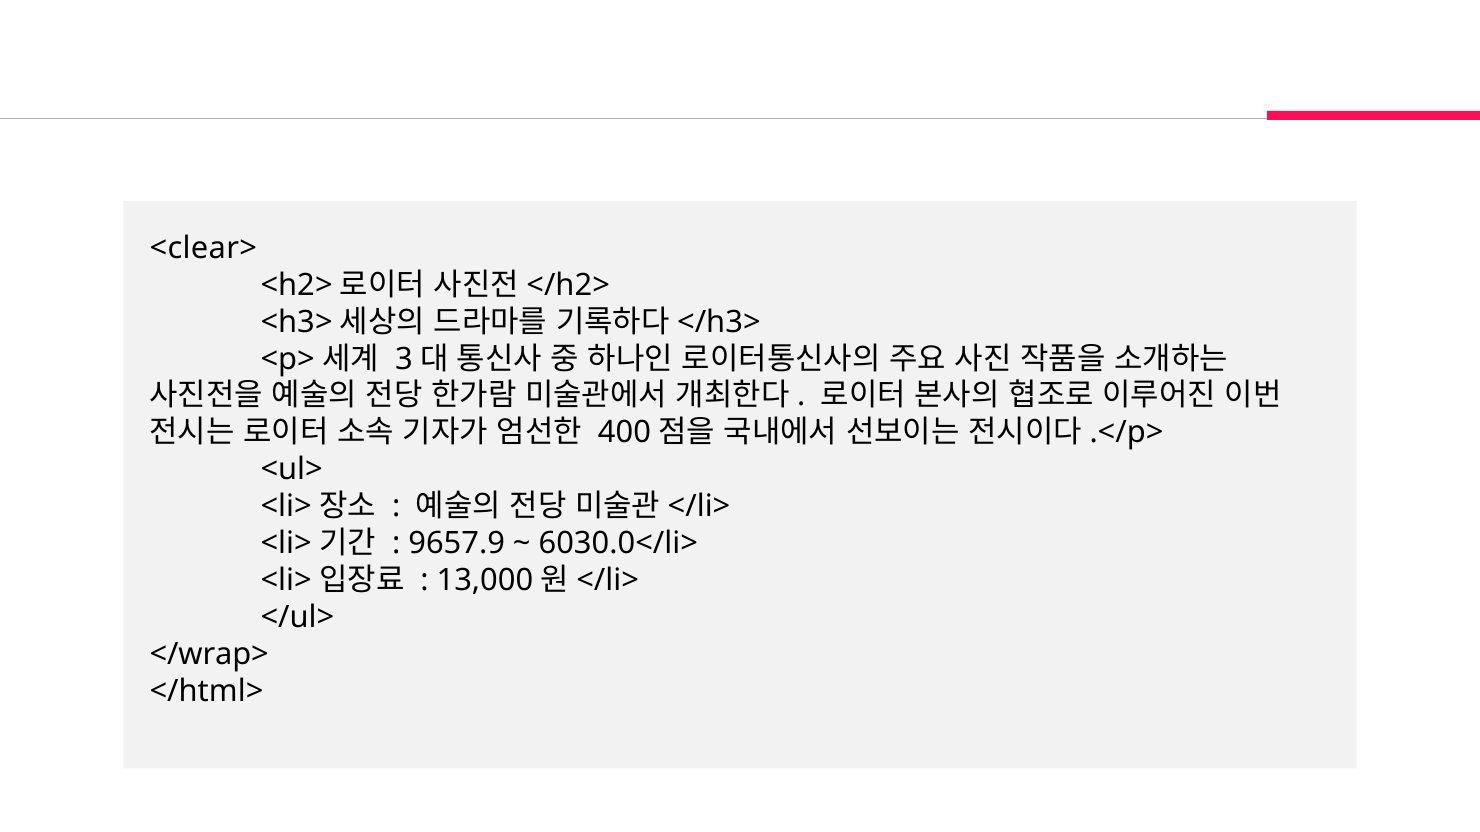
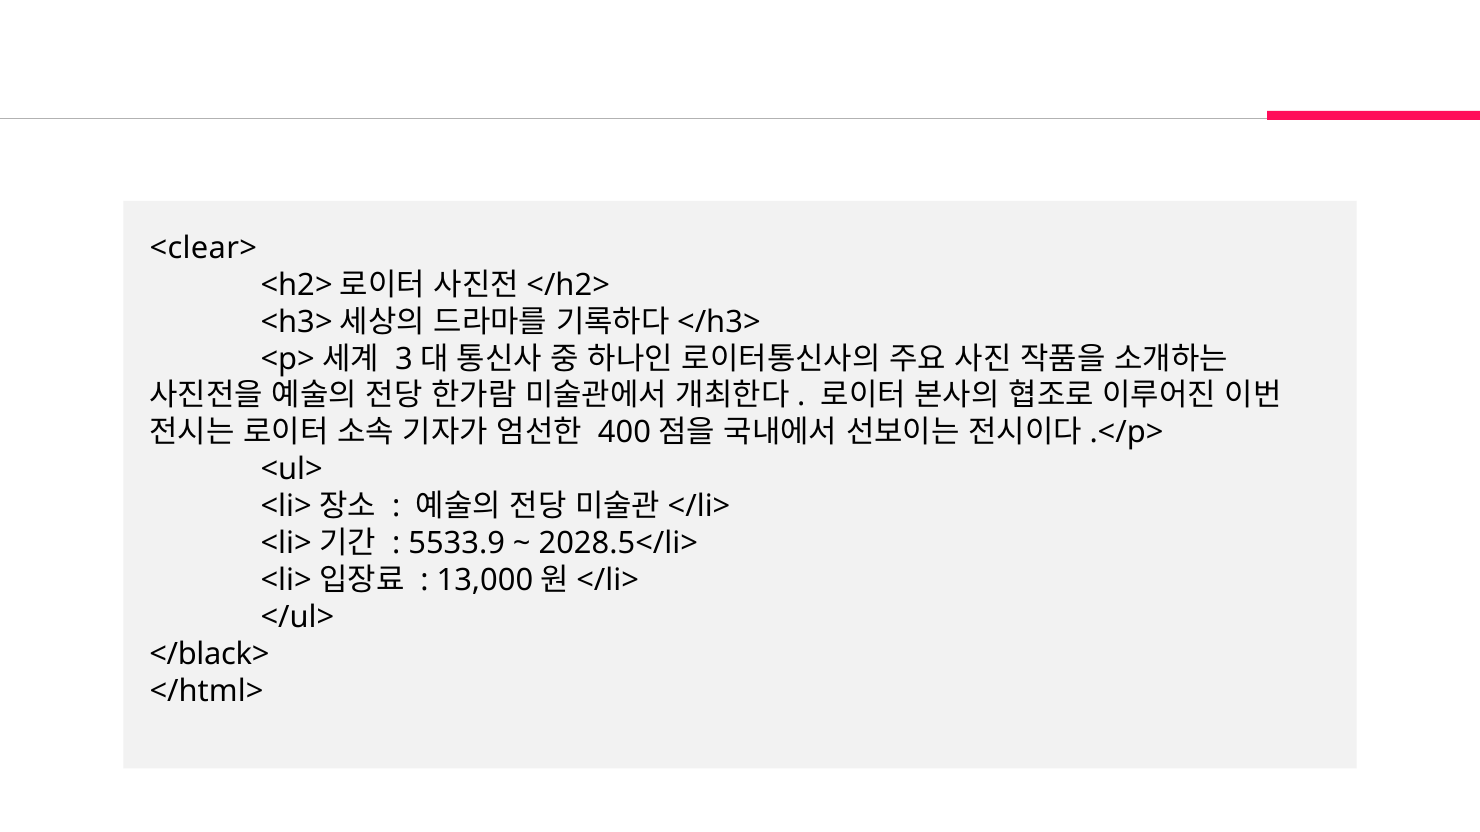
9657.9: 9657.9 -> 5533.9 (457, 544)
6030.0</li>: 6030.0</li> -> 2028.5</li> (618, 544)
</wrap>: </wrap> -> </black> (209, 655)
